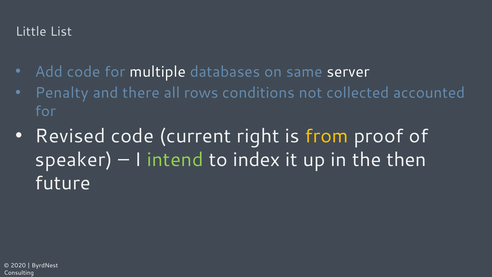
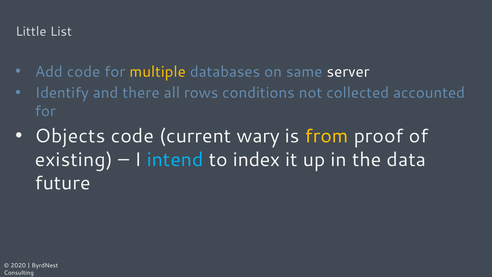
multiple colour: white -> yellow (158, 72)
Penalty: Penalty -> Identify (62, 93)
Revised: Revised -> Objects (70, 136)
right: right -> wary (258, 136)
speaker: speaker -> existing (74, 160)
intend colour: light green -> light blue (175, 160)
then: then -> data (406, 160)
